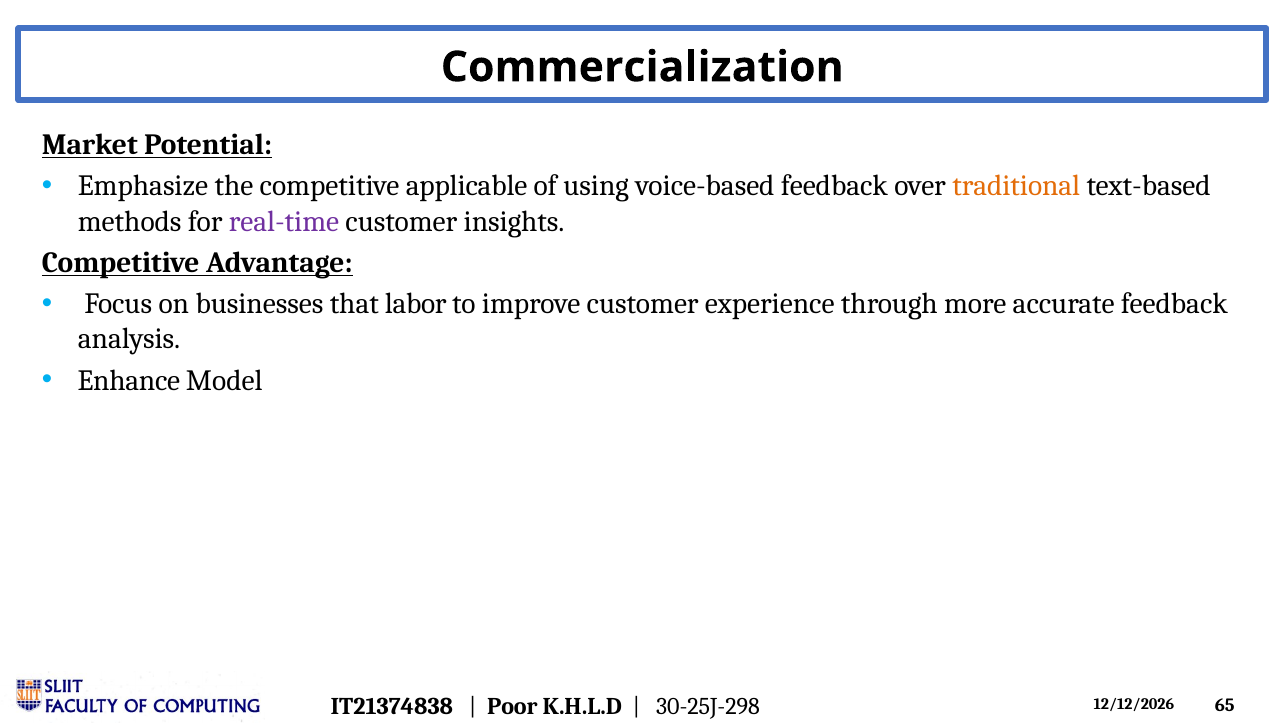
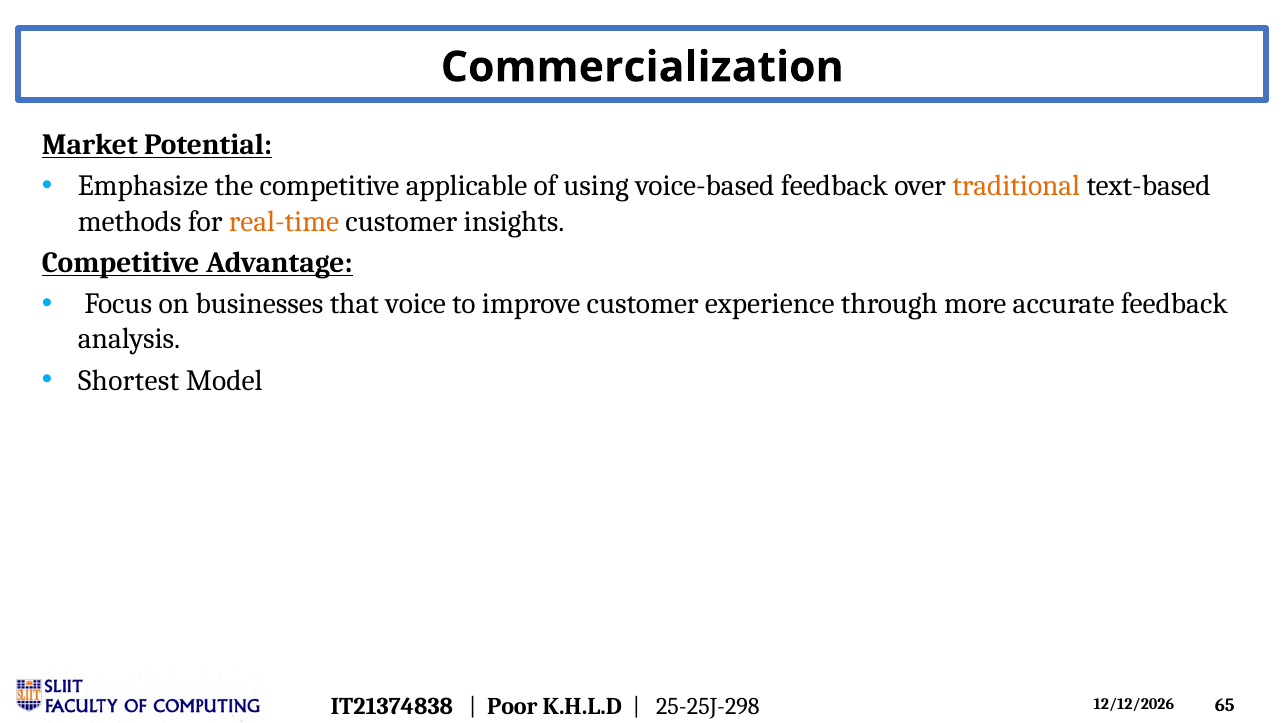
real-time colour: purple -> orange (284, 221)
labor: labor -> voice (416, 304)
Enhance: Enhance -> Shortest (129, 380)
30-25J-298: 30-25J-298 -> 25-25J-298 (708, 706)
